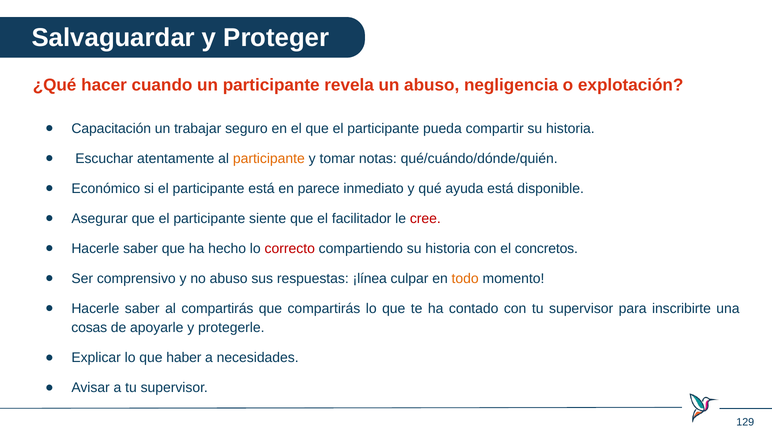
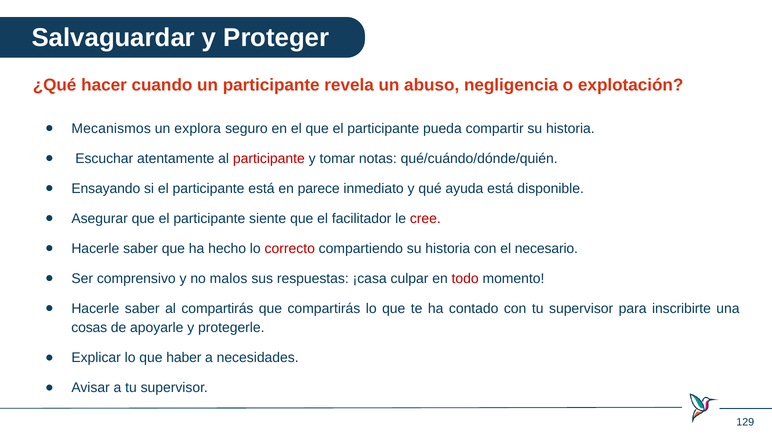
Capacitación: Capacitación -> Mecanismos (111, 128)
trabajar: trabajar -> explora (198, 128)
participante colour: orange -> red (269, 158)
Económico: Económico -> Ensayando (106, 188)
concretos: concretos -> necesario (546, 248)
no abuso: abuso -> malos (229, 278)
¡línea: ¡línea -> ¡casa (370, 278)
todo colour: orange -> red (465, 278)
